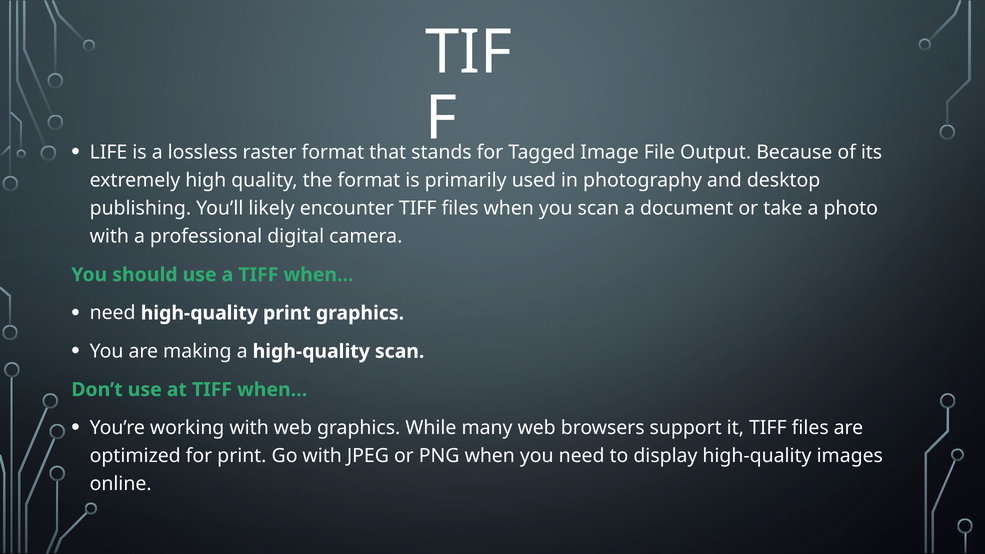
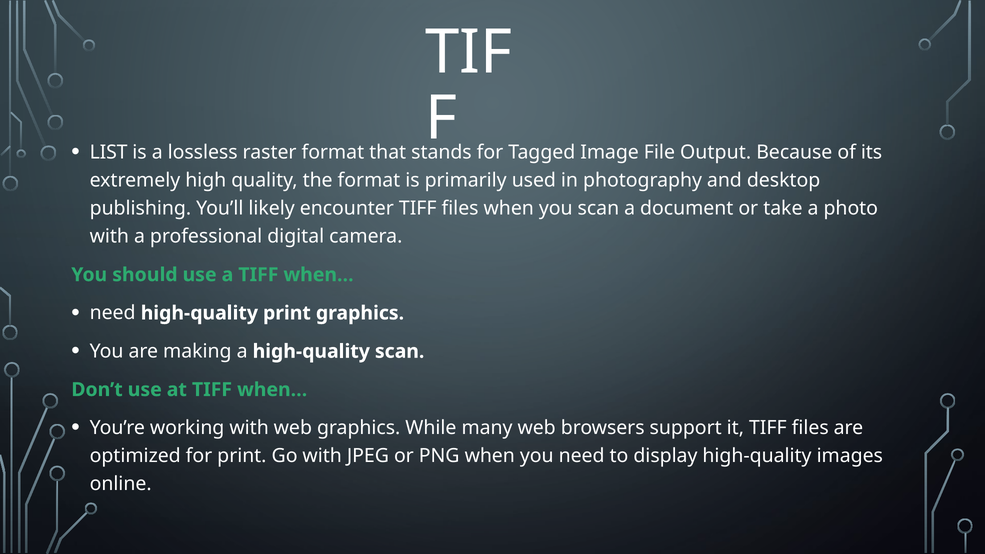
LIFE: LIFE -> LIST (109, 152)
